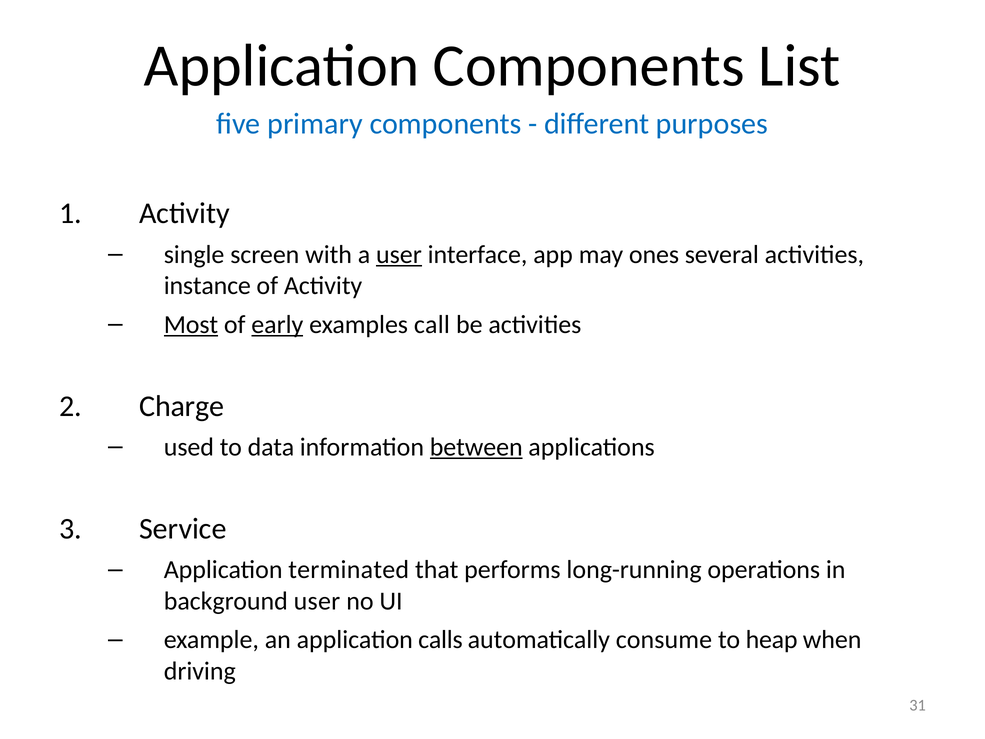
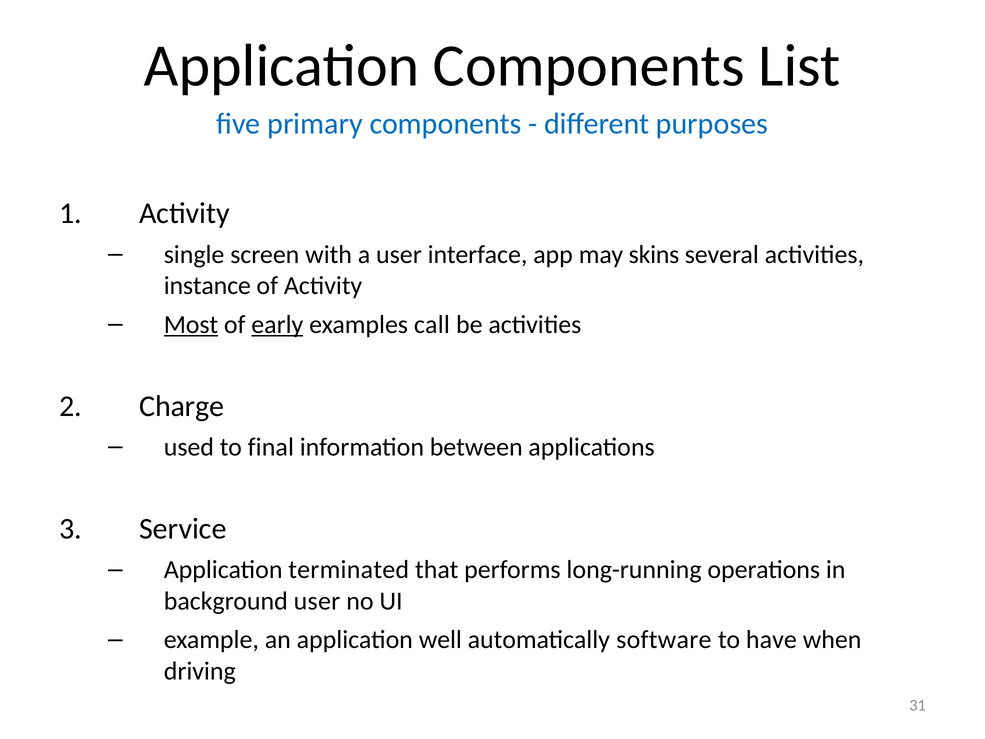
user underline: present -> none (399, 254)
ones: ones -> skins (654, 254)
data: data -> final (271, 447)
between underline: present -> none (476, 447)
calls: calls -> well (440, 640)
consume: consume -> software (664, 640)
heap: heap -> have (771, 640)
